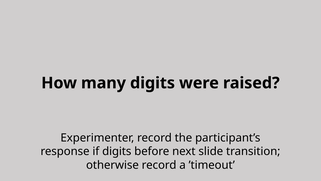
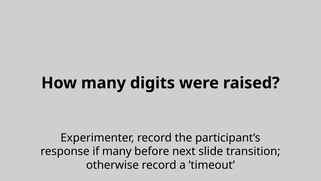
if digits: digits -> many (117, 151)
